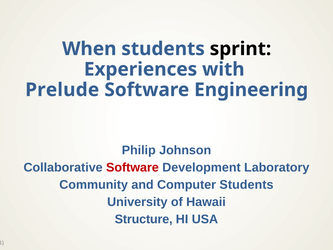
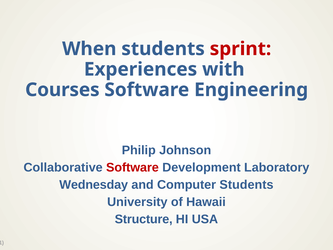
sprint colour: black -> red (240, 49)
Prelude: Prelude -> Courses (62, 90)
Community: Community -> Wednesday (94, 185)
